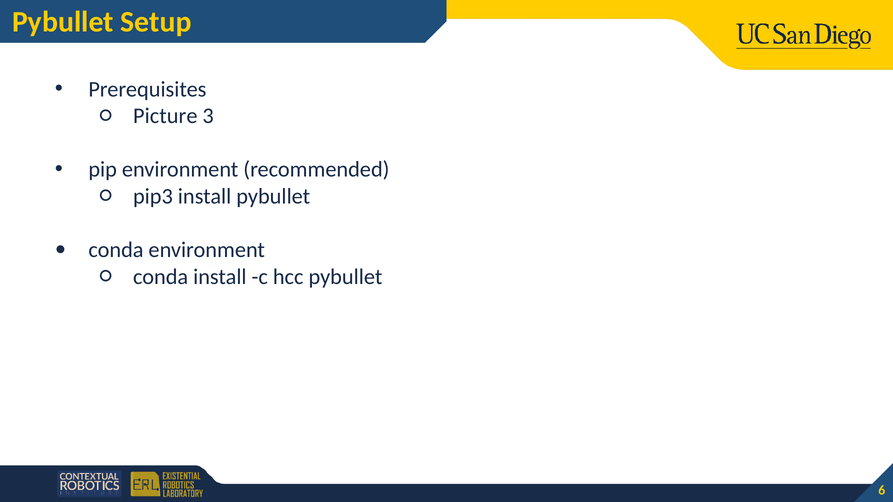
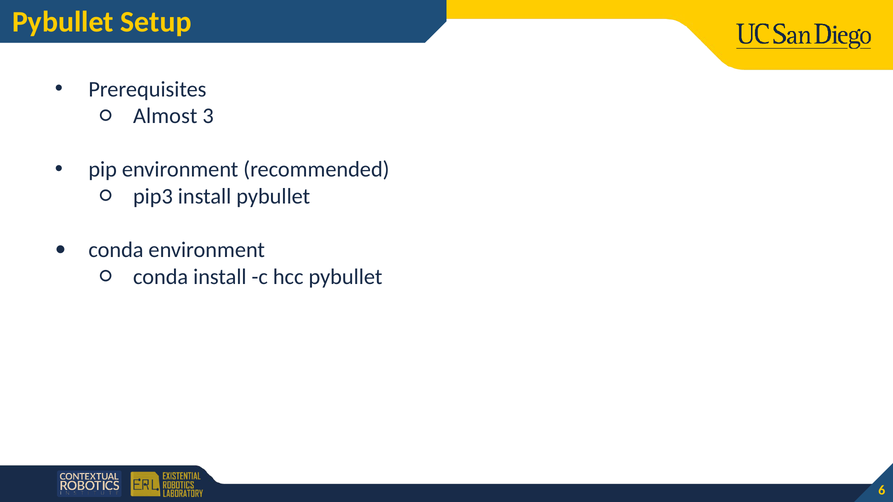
Picture: Picture -> Almost (165, 116)
